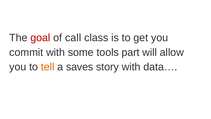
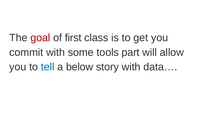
call: call -> first (73, 38)
tell colour: orange -> blue (48, 67)
saves: saves -> below (80, 67)
